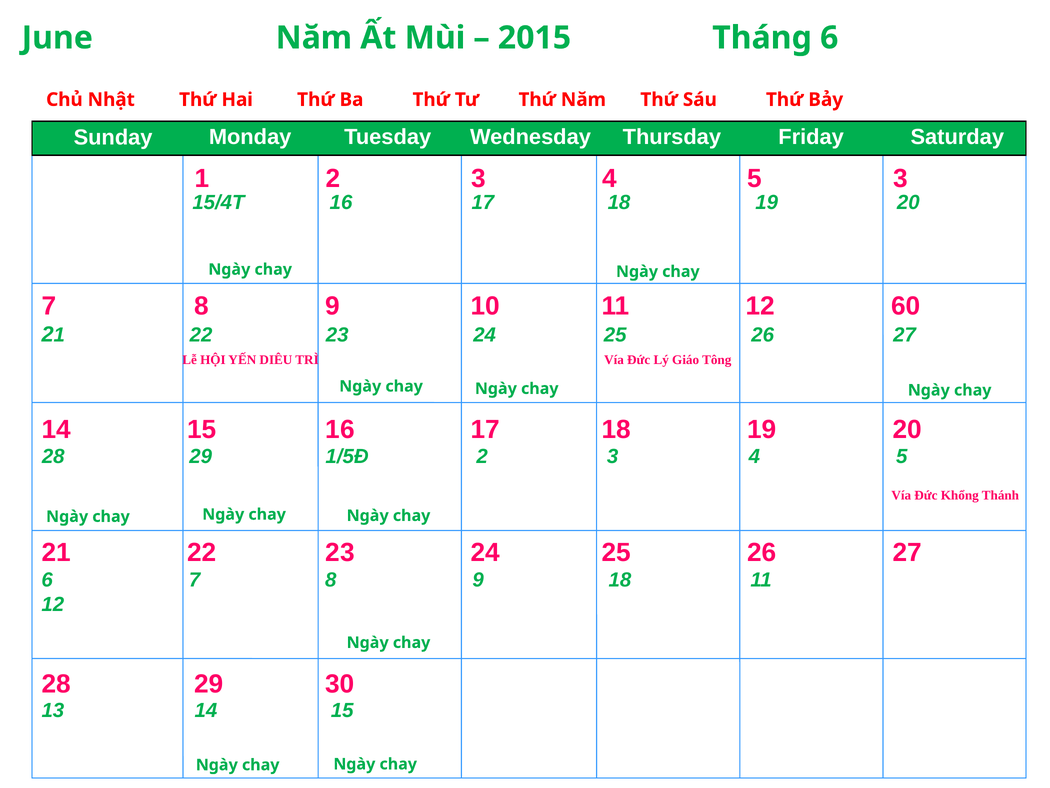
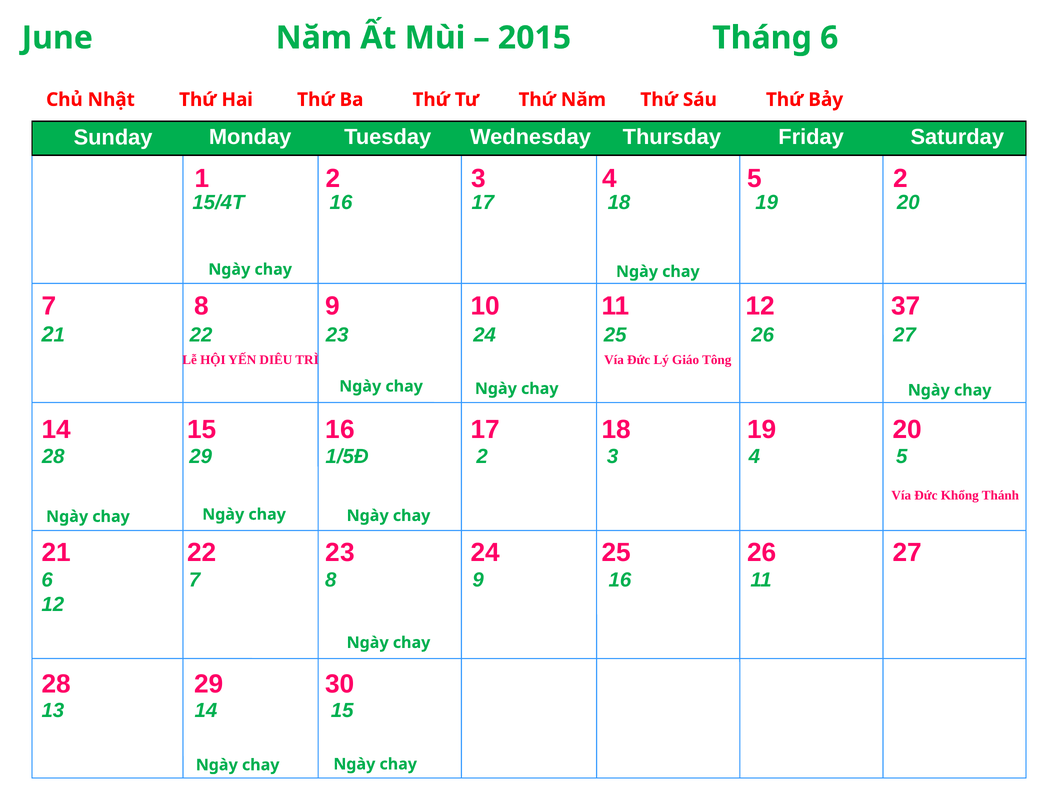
5 3: 3 -> 2 (900, 178)
60: 60 -> 37 (906, 306)
9 18: 18 -> 16 (620, 579)
